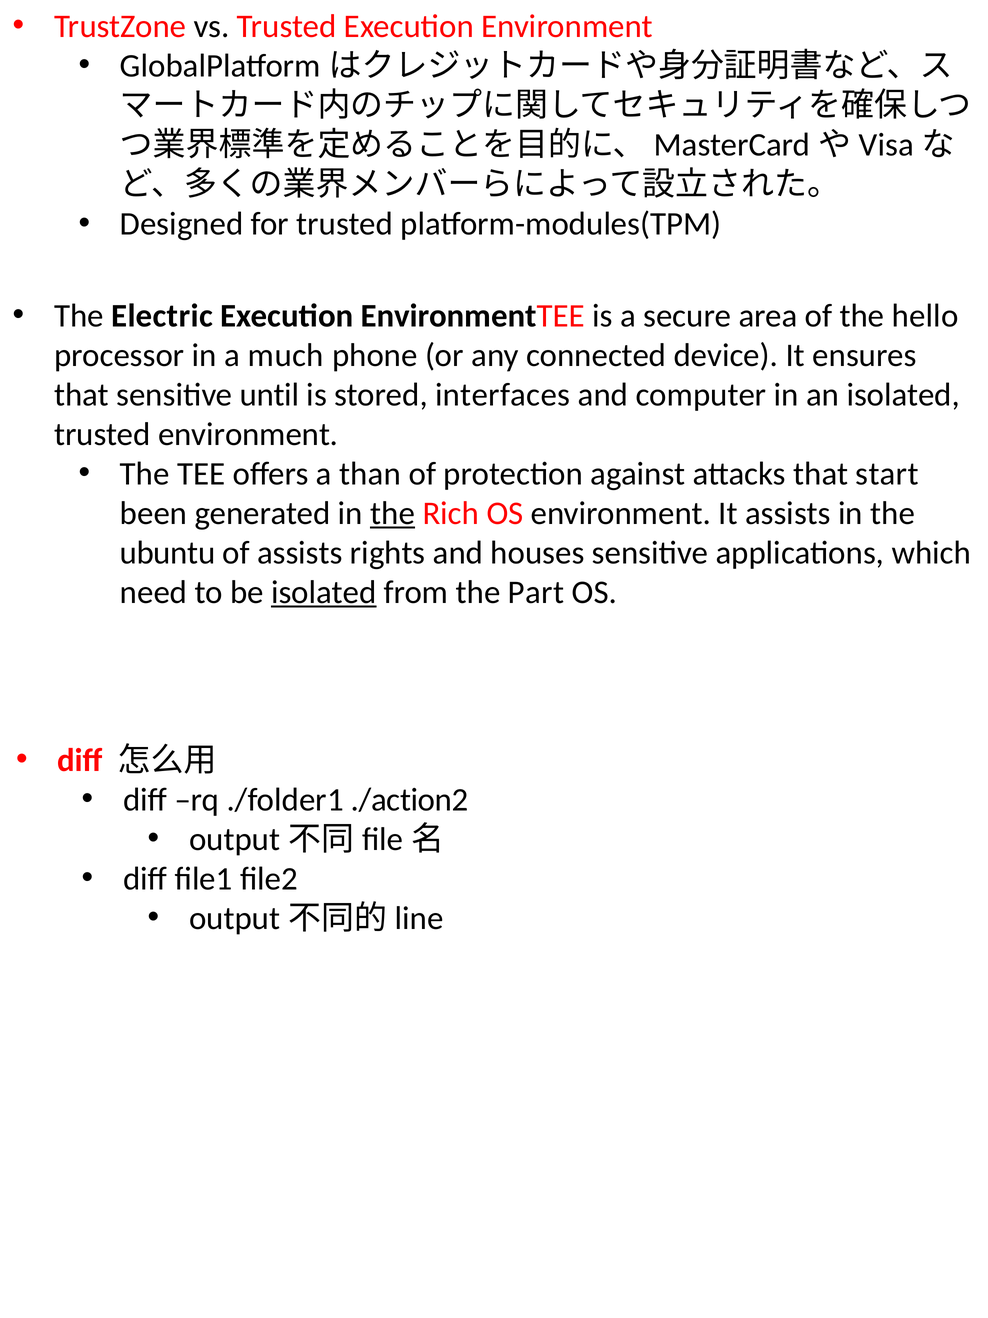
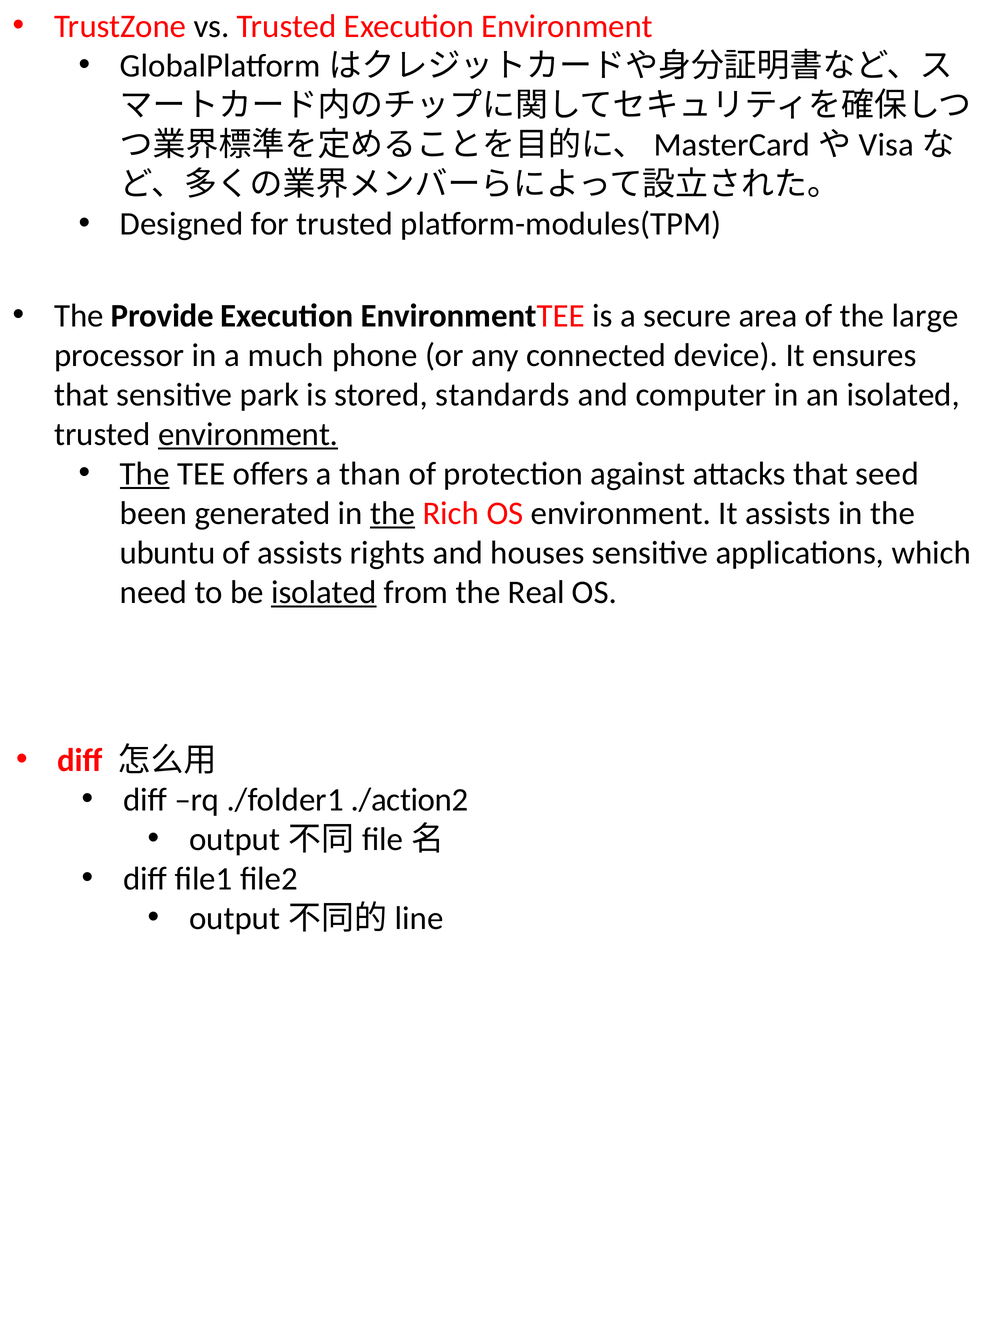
Electric: Electric -> Provide (162, 316)
hello: hello -> large (925, 316)
until: until -> park (269, 395)
interfaces: interfaces -> standards (503, 395)
environment underline: none -> present (248, 434)
The underline: none -> present (145, 474)
start: start -> seed (887, 474)
Part: Part -> Real (536, 592)
